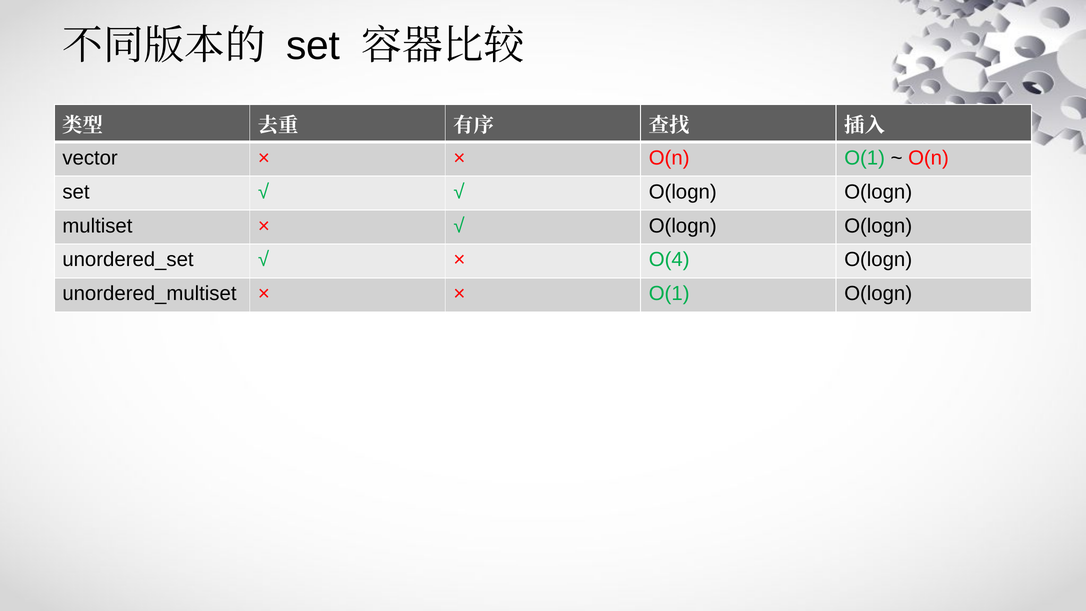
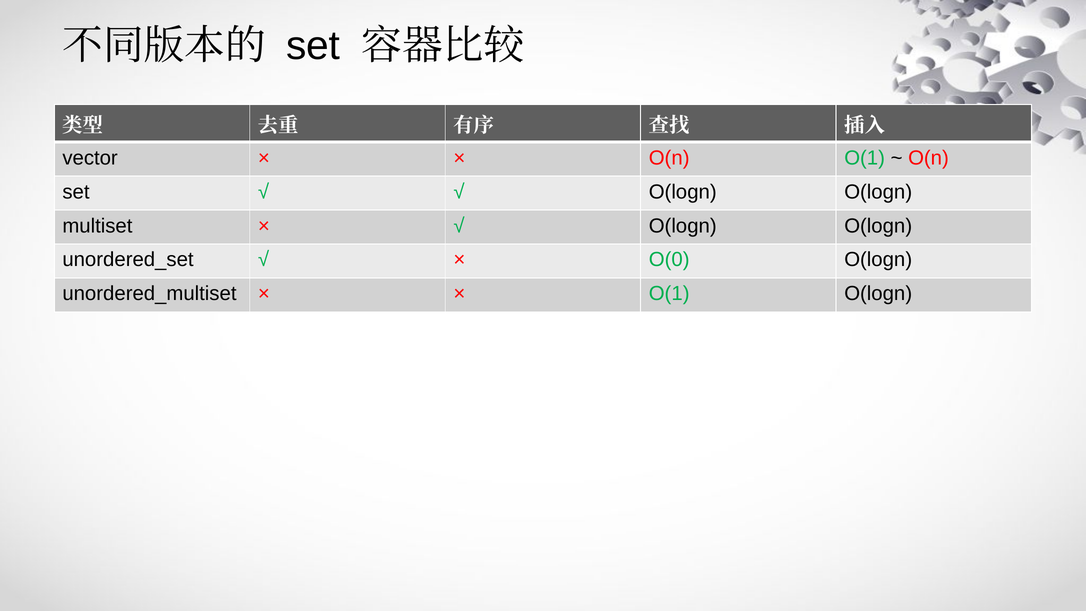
O(4: O(4 -> O(0 (669, 260)
